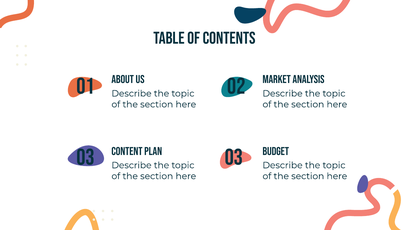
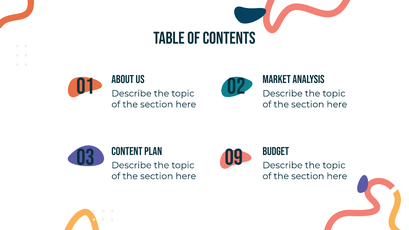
03 03: 03 -> 09 (234, 157)
